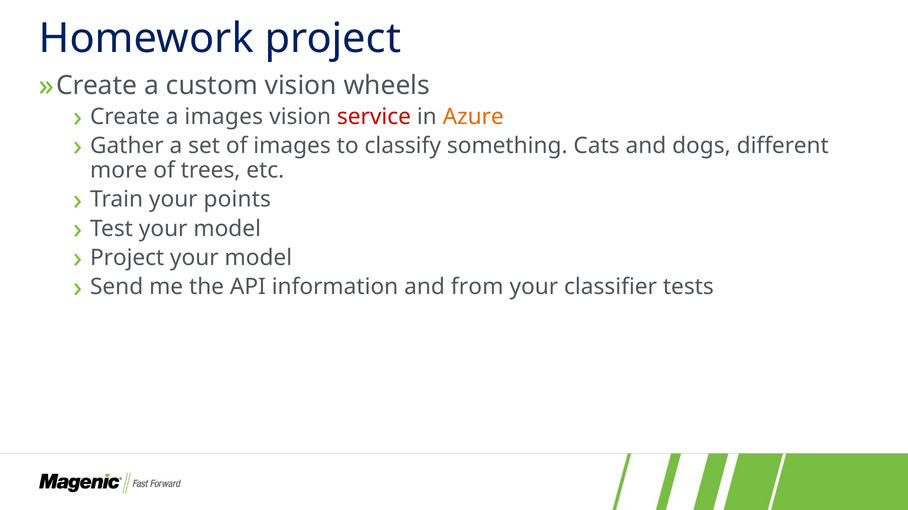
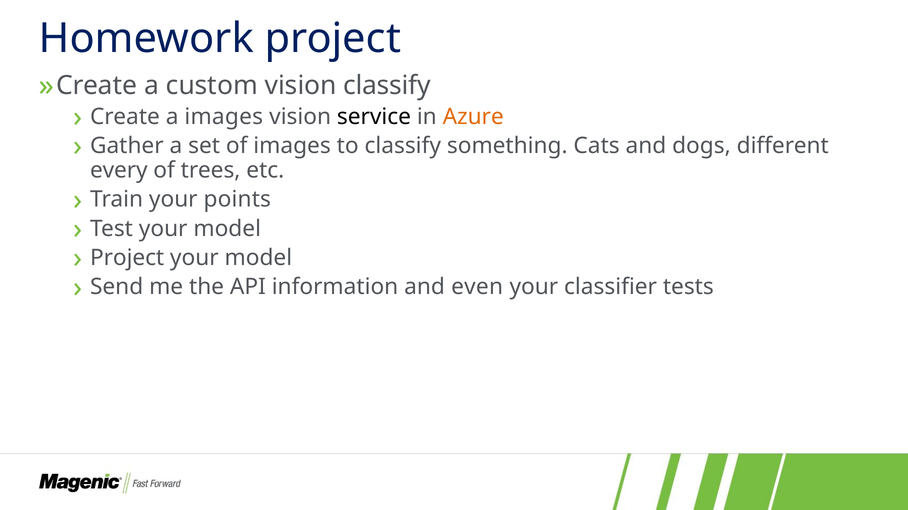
vision wheels: wheels -> classify (387, 85)
service colour: red -> black (374, 117)
more: more -> every (119, 170)
from: from -> even (477, 287)
